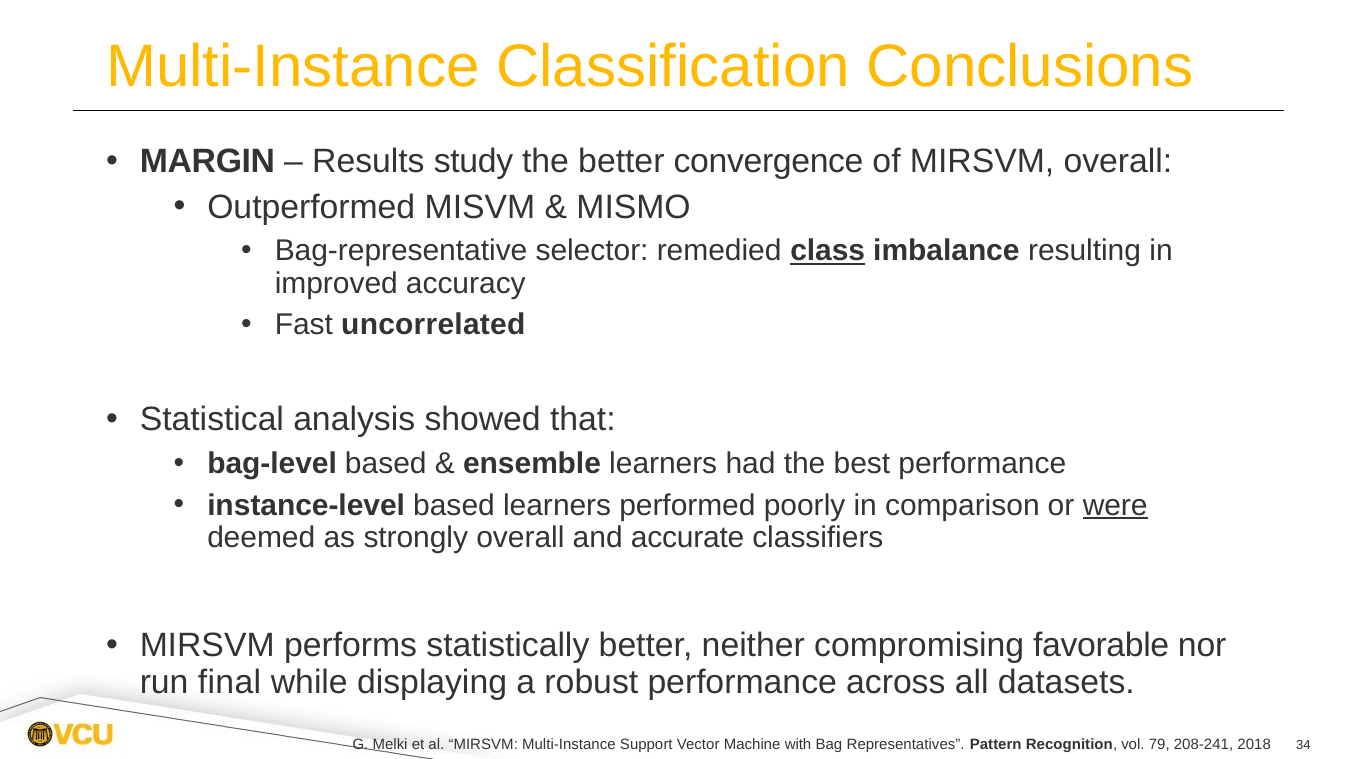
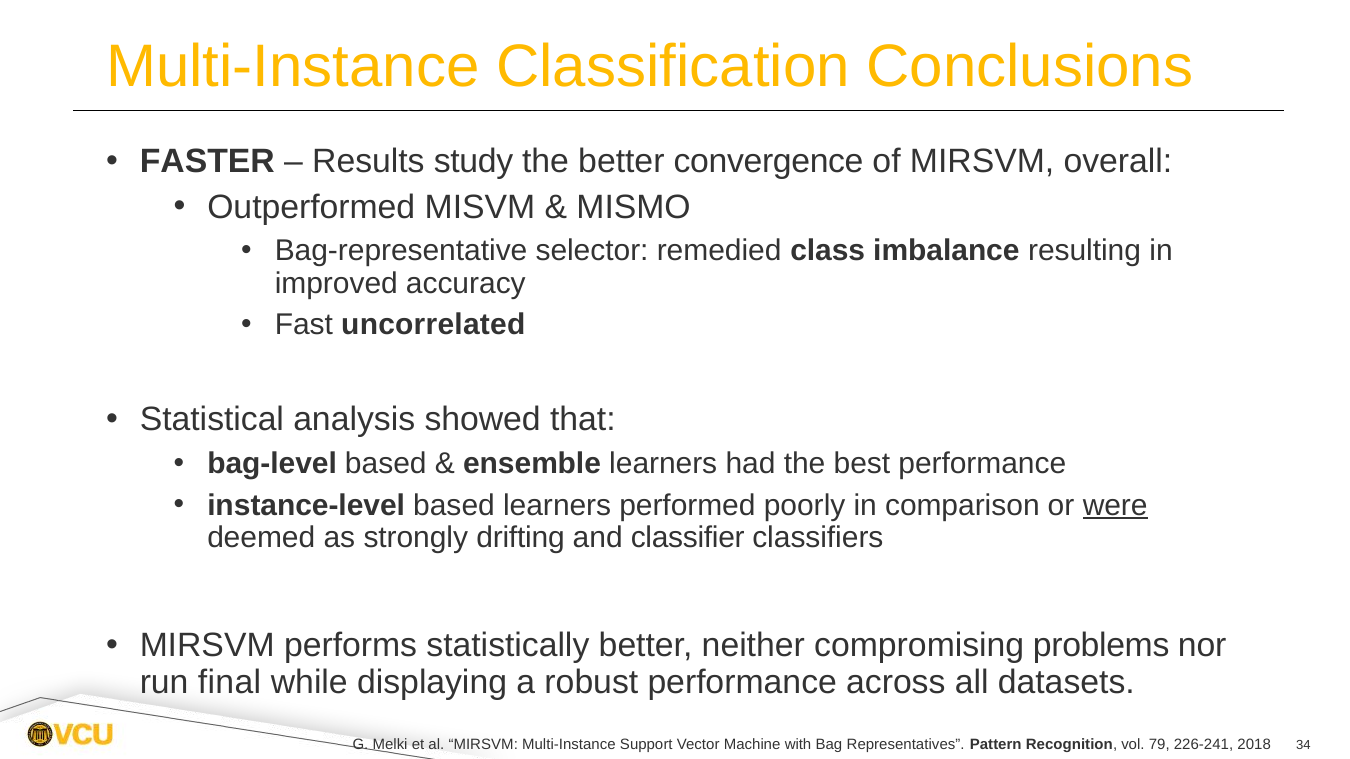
MARGIN: MARGIN -> FASTER (207, 161)
class underline: present -> none (828, 251)
strongly overall: overall -> drifting (521, 538)
accurate: accurate -> classifier (688, 538)
favorable: favorable -> problems (1101, 646)
208-241: 208-241 -> 226-241 (1204, 745)
